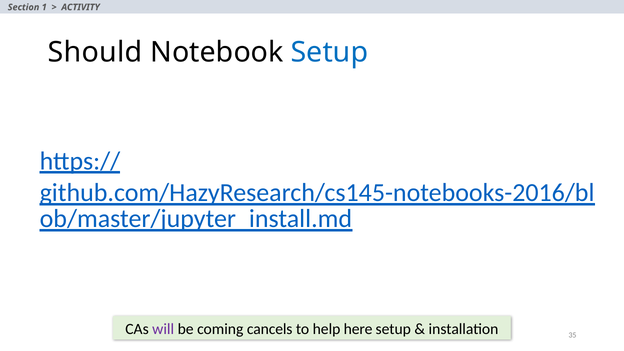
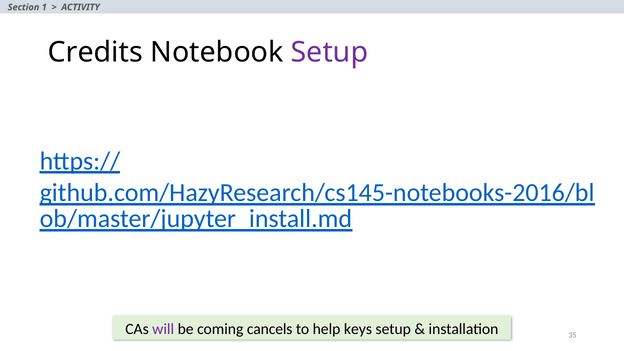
Should: Should -> Credits (95, 52)
Setup colour: blue -> purple (329, 52)
here: here -> keys (358, 329)
